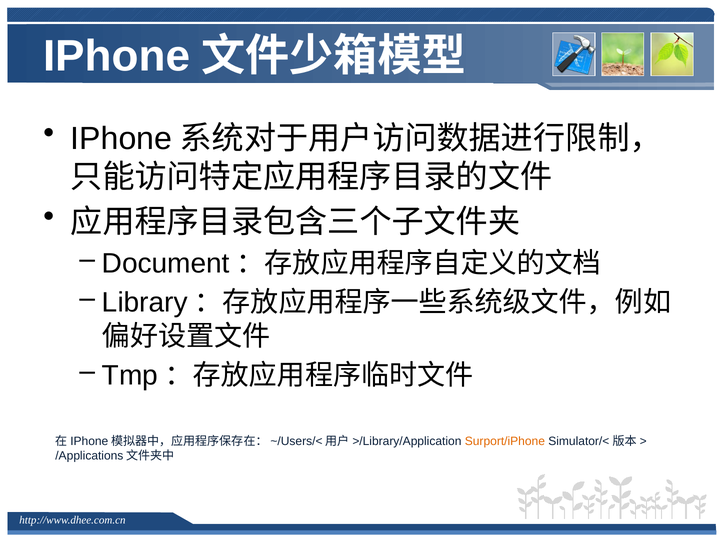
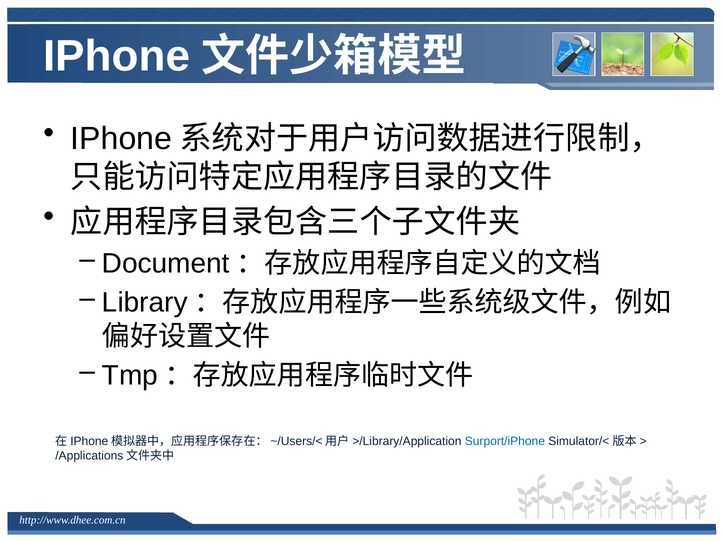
Surport/iPhone colour: orange -> blue (505, 442)
